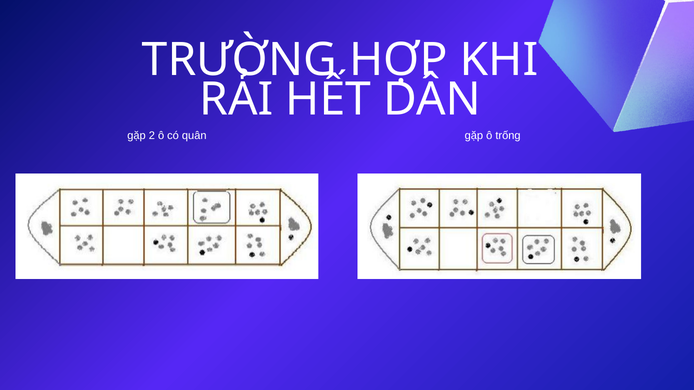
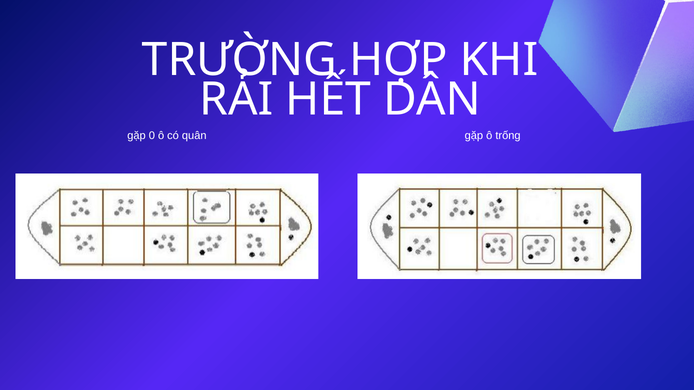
2: 2 -> 0 (152, 136)
